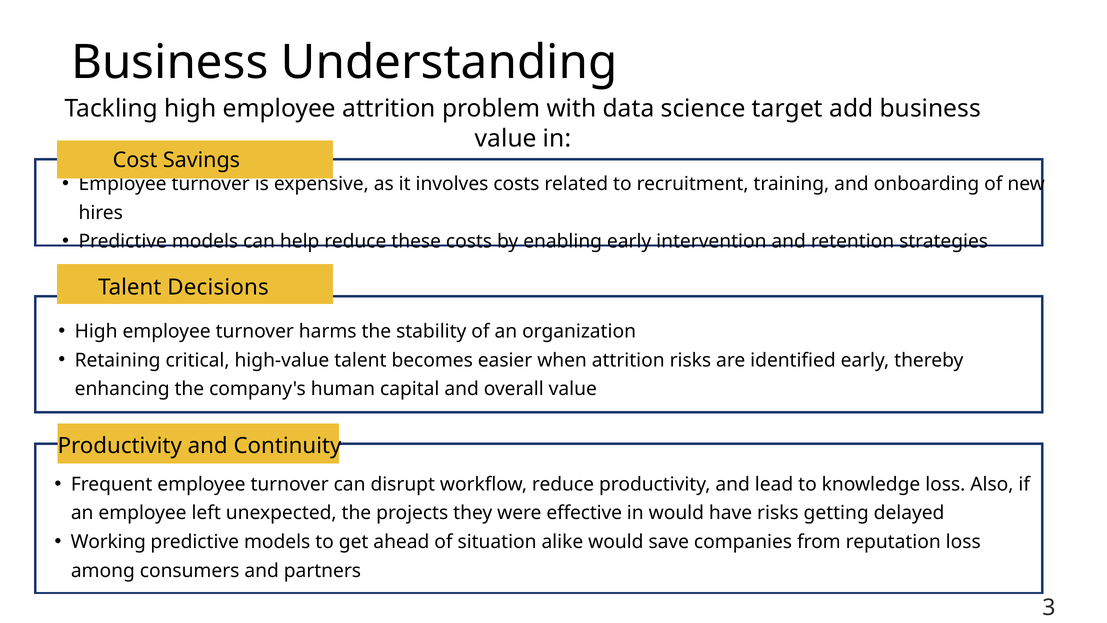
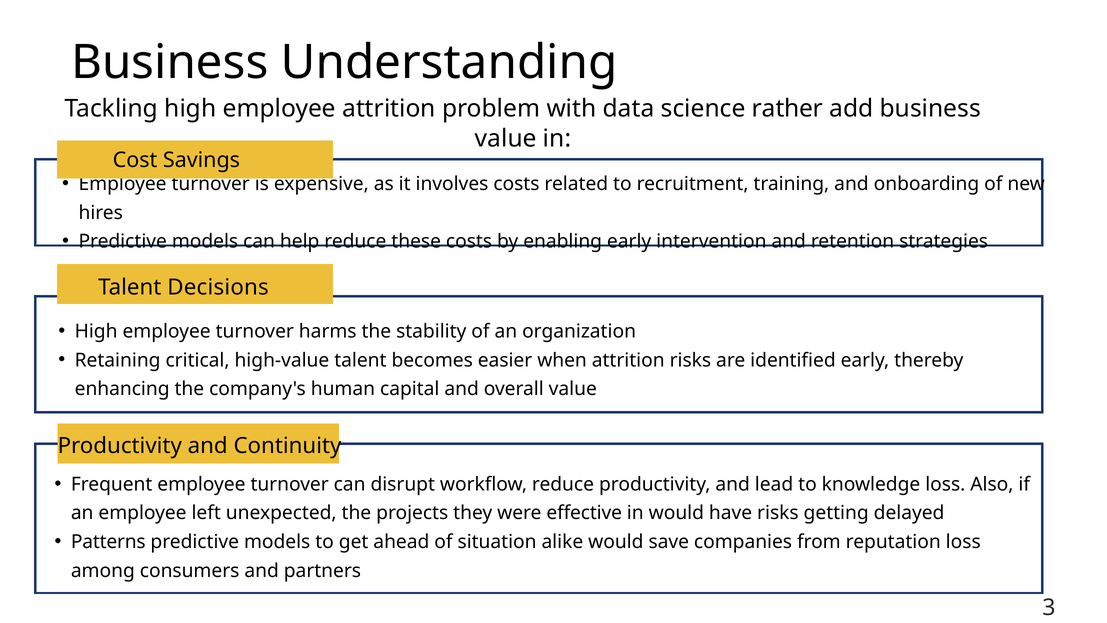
target: target -> rather (787, 109)
Working: Working -> Patterns (108, 542)
